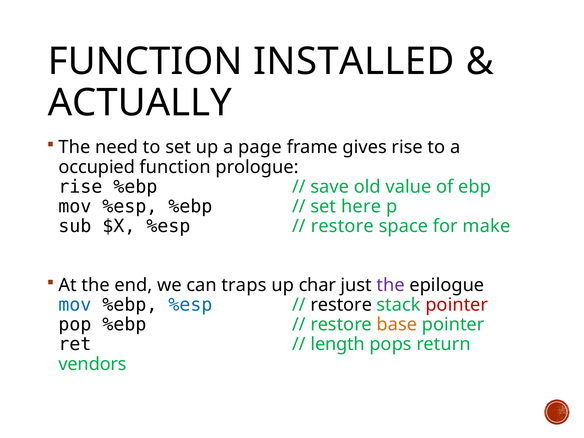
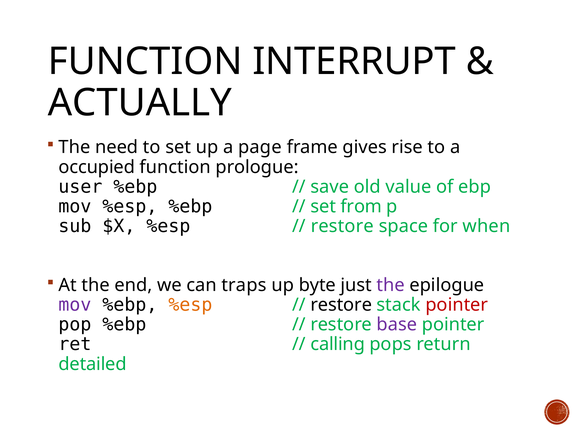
INSTALLED: INSTALLED -> INTERRUPT (354, 61)
rise: rise -> user (81, 187)
here: here -> from (361, 206)
make: make -> when (487, 226)
char: char -> byte (317, 285)
mov colour: blue -> purple (75, 305)
%esp colour: blue -> orange (190, 305)
base colour: orange -> purple (397, 325)
length: length -> calling (338, 344)
vendors: vendors -> detailed (93, 364)
